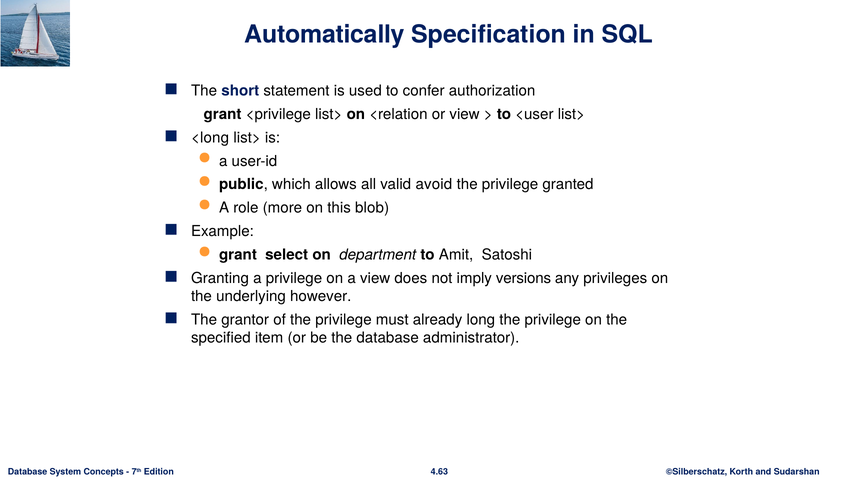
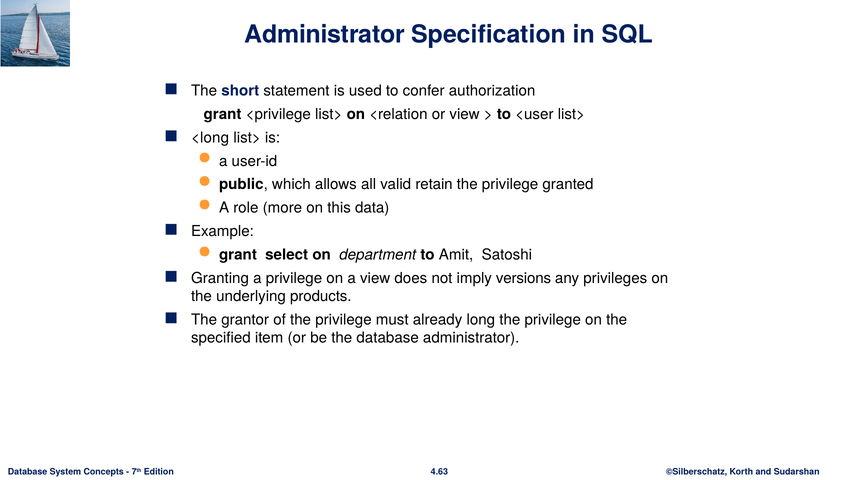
Automatically: Automatically -> Administrator (325, 34)
avoid: avoid -> retain (434, 185)
blob: blob -> data (372, 208)
however: however -> products (321, 297)
